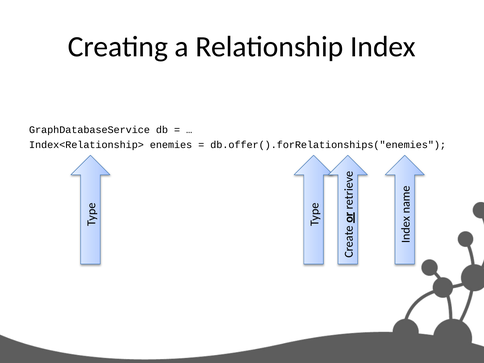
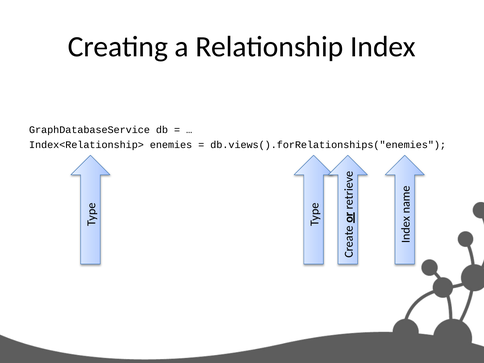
db.offer().forRelationships("enemies: db.offer().forRelationships("enemies -> db.views().forRelationships("enemies (328, 145)
